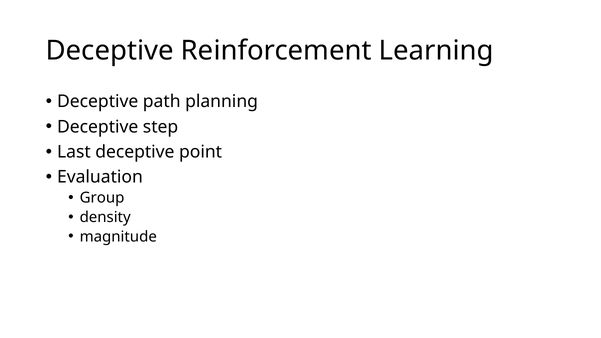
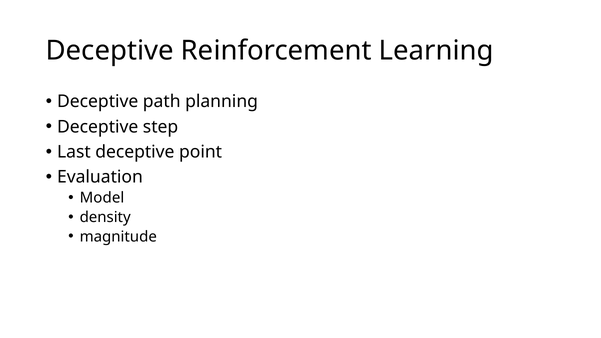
Group: Group -> Model (102, 198)
